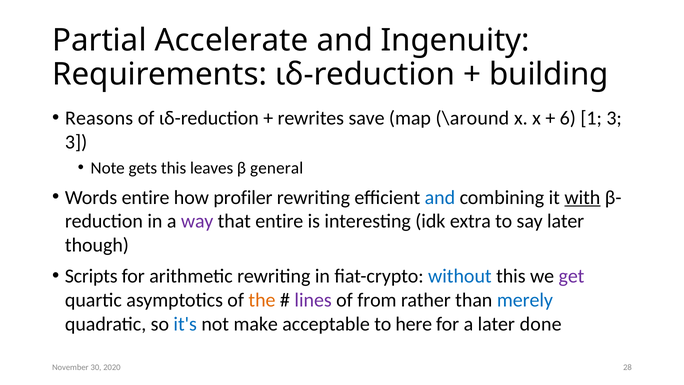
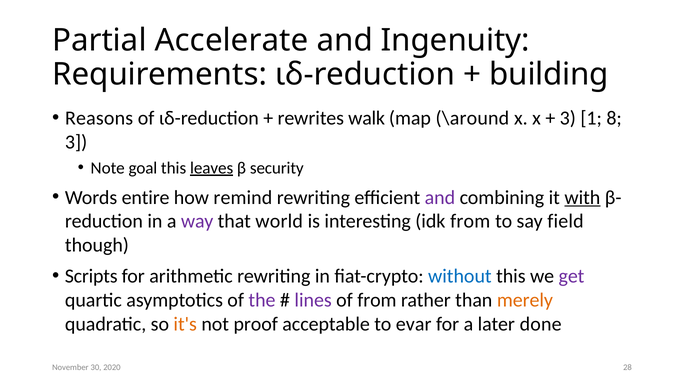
save: save -> walk (367, 118)
6: 6 -> 3 (568, 118)
1 3: 3 -> 8 (614, 118)
gets: gets -> goal (143, 168)
leaves underline: none -> present (212, 168)
general: general -> security (277, 168)
profiler: profiler -> remind (243, 197)
and colour: blue -> purple (440, 197)
that entire: entire -> world (279, 221)
idk extra: extra -> from (470, 221)
say later: later -> field (565, 221)
the colour: orange -> purple (262, 300)
merely colour: blue -> orange (525, 300)
it's colour: blue -> orange (185, 324)
make: make -> proof (256, 324)
here: here -> evar (414, 324)
